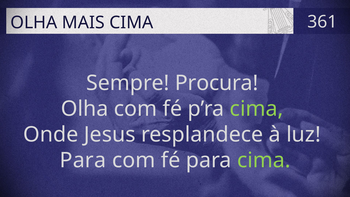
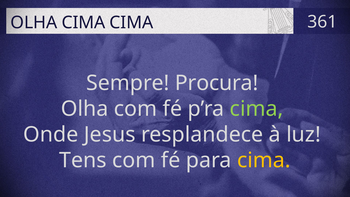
OLHA MAIS: MAIS -> CIMA (83, 23)
Para: Para -> Tens (83, 160)
cima colour: light green -> yellow (264, 160)
